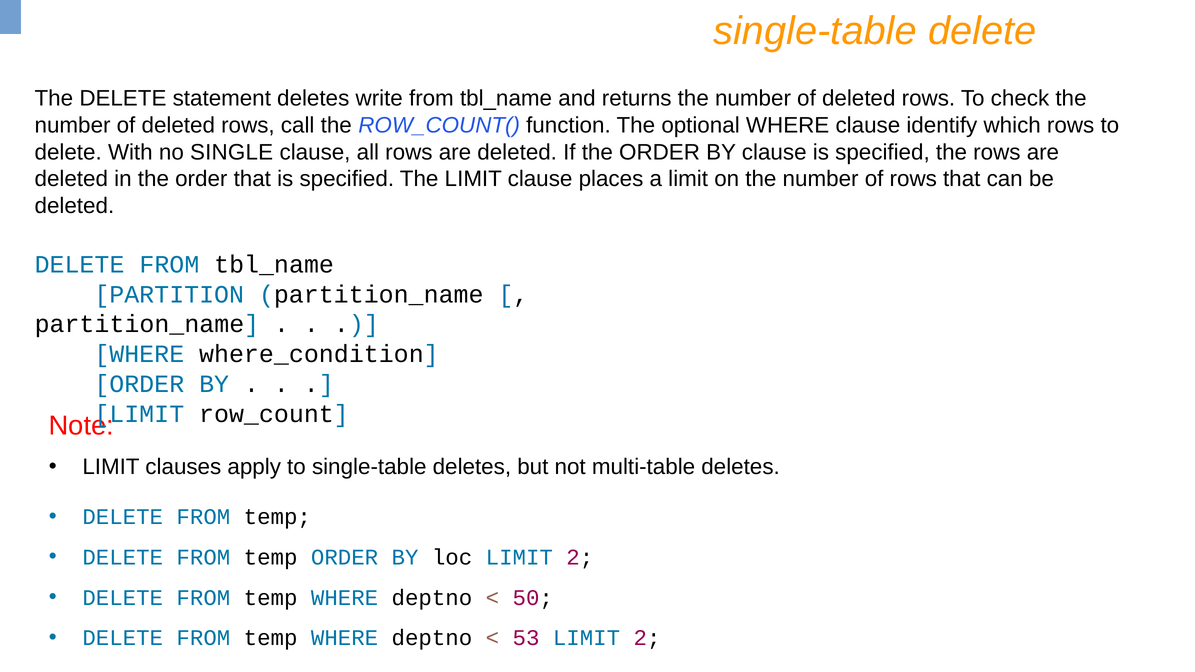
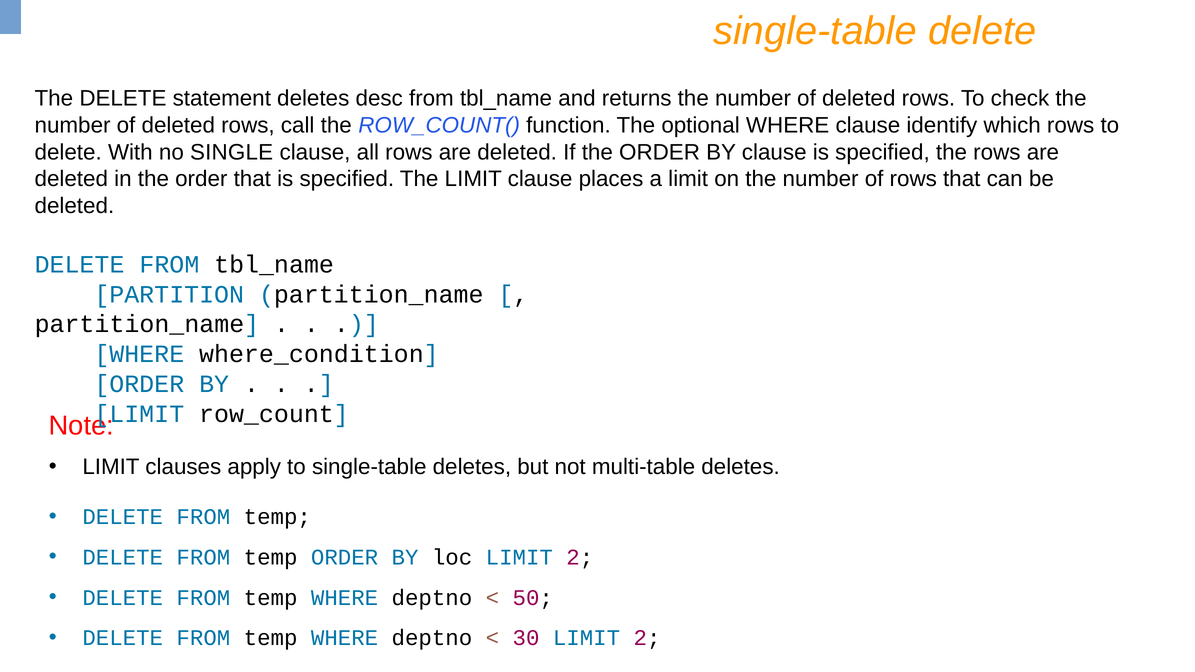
write: write -> desc (379, 98)
53: 53 -> 30 (526, 638)
